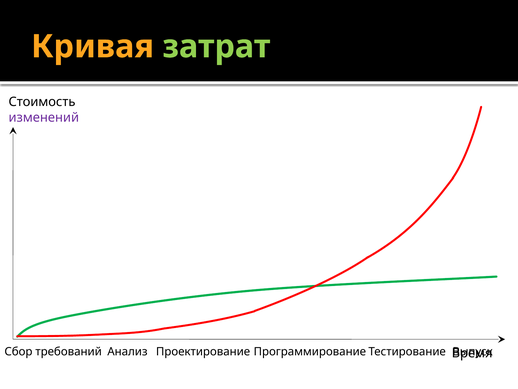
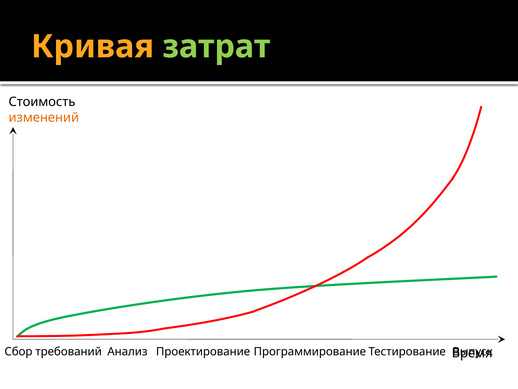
изменений colour: purple -> orange (44, 117)
